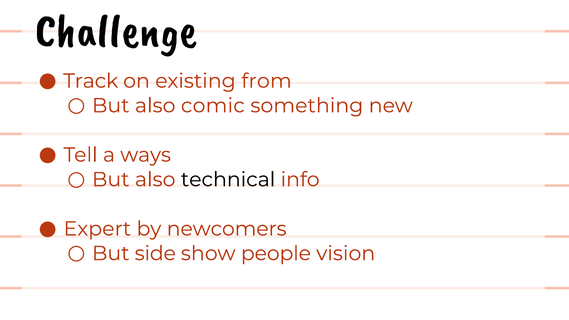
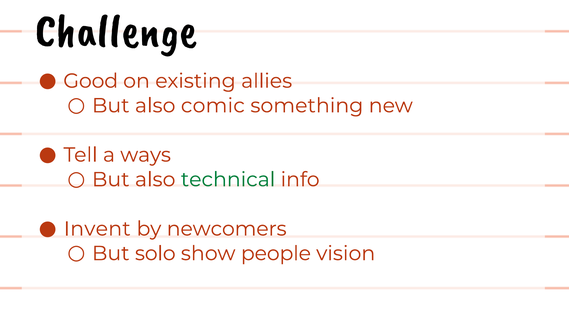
Track: Track -> Good (91, 81)
from: from -> allies (267, 81)
technical colour: black -> green (228, 180)
Expert: Expert -> Invent (97, 229)
side: side -> solo (155, 253)
